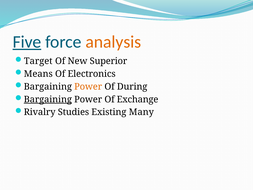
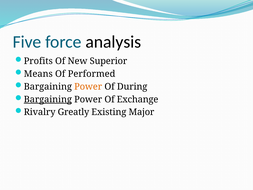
Five underline: present -> none (27, 42)
analysis colour: orange -> black (113, 42)
Target: Target -> Profits (38, 61)
Electronics: Electronics -> Performed (92, 74)
Studies: Studies -> Greatly (73, 112)
Many: Many -> Major (141, 112)
